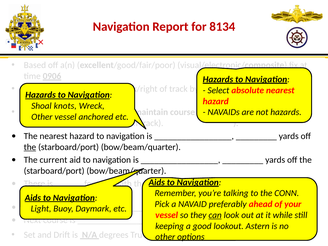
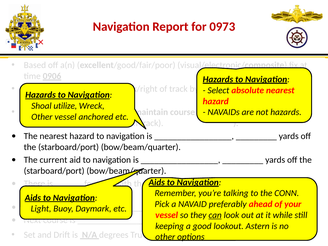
8134: 8134 -> 0973 (222, 27)
Shoal knots: knots -> utilize (65, 106)
the underline: present -> none (30, 147)
